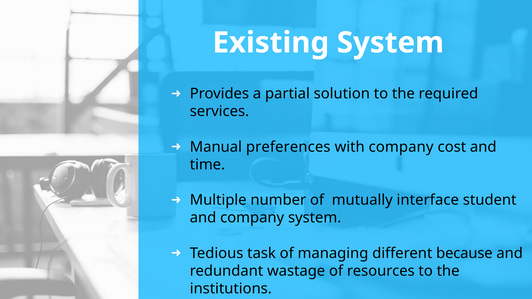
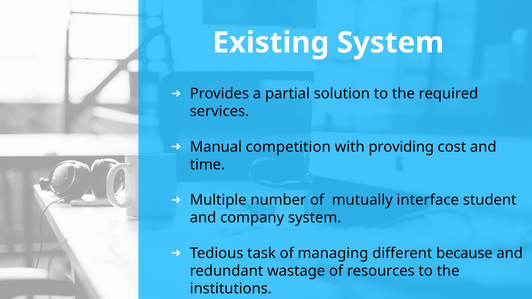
preferences: preferences -> competition (288, 147)
with company: company -> providing (401, 147)
